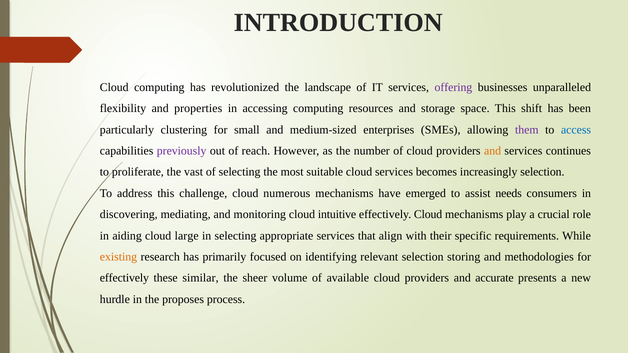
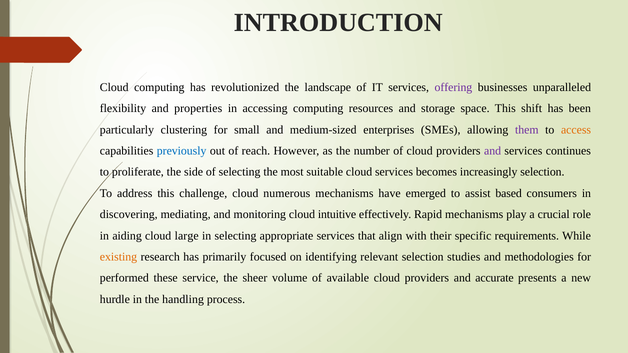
access colour: blue -> orange (576, 130)
previously colour: purple -> blue (182, 151)
and colour: orange -> purple (493, 151)
vast: vast -> side (194, 172)
needs: needs -> based (509, 193)
effectively Cloud: Cloud -> Rapid (428, 215)
storing: storing -> studies (464, 257)
effectively: effectively -> performed (124, 278)
similar: similar -> service (201, 278)
proposes: proposes -> handling (183, 299)
